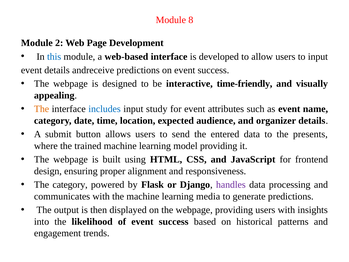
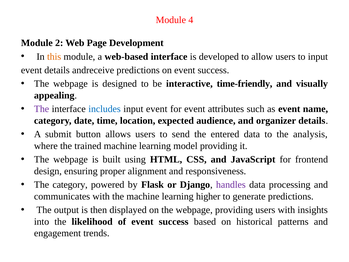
8: 8 -> 4 (191, 20)
this colour: blue -> orange (54, 56)
The colour: orange -> purple (42, 109)
study: study -> event (157, 109)
presents: presents -> analysis (310, 134)
media: media -> higher (208, 196)
